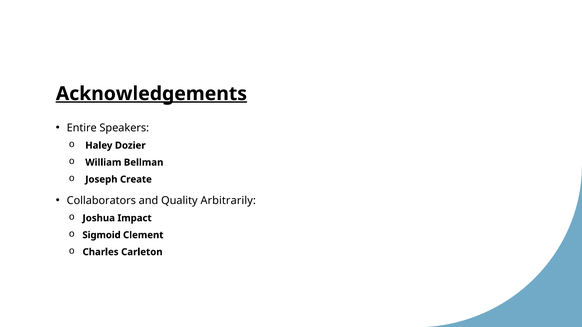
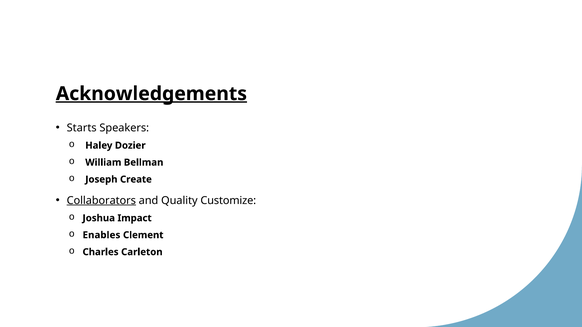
Entire: Entire -> Starts (82, 128)
Collaborators underline: none -> present (101, 201)
Arbitrarily: Arbitrarily -> Customize (228, 201)
Sigmoid: Sigmoid -> Enables (101, 235)
